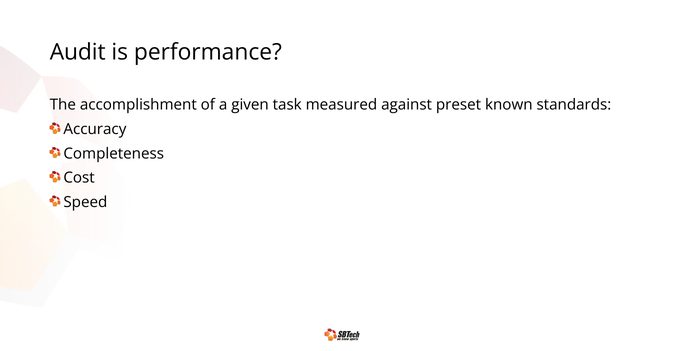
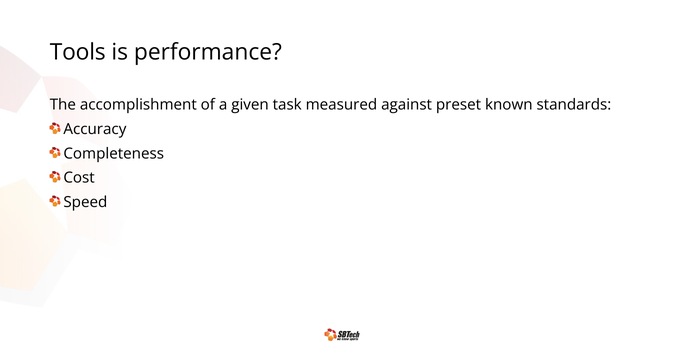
Audit: Audit -> Tools (78, 52)
